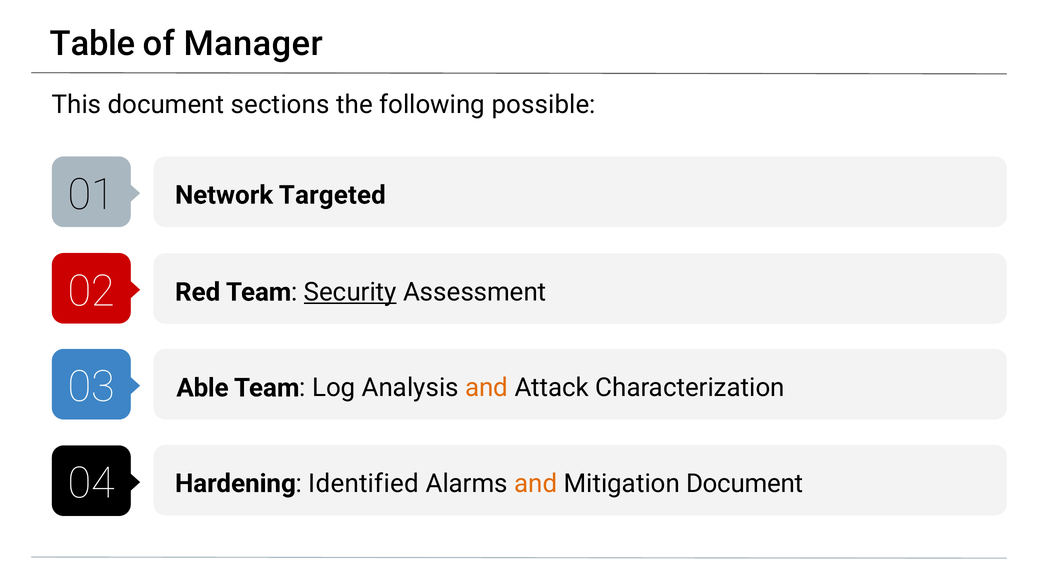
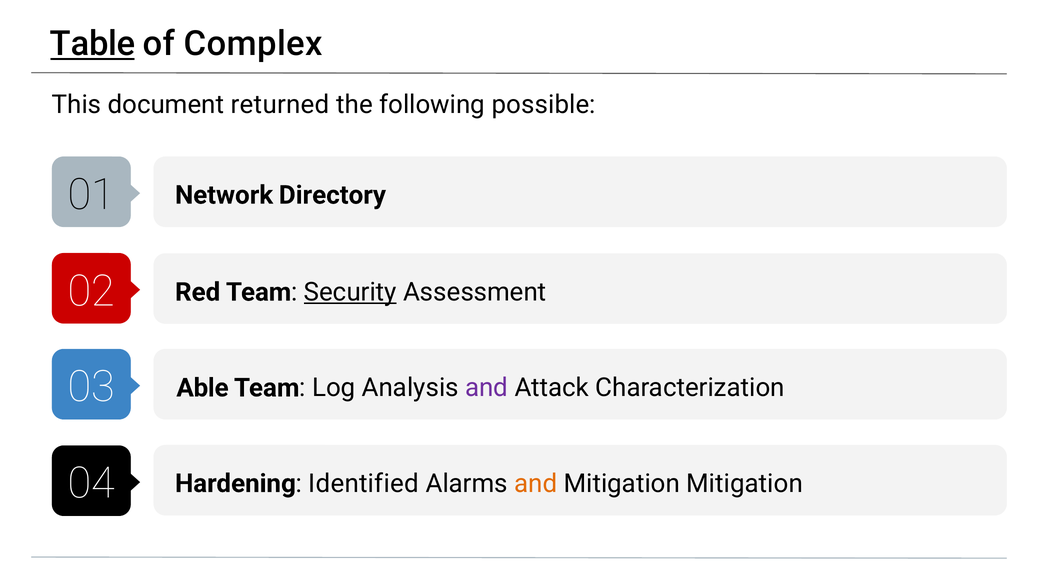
Table underline: none -> present (93, 44)
Manager: Manager -> Complex (253, 44)
sections: sections -> returned (280, 105)
Targeted: Targeted -> Directory (332, 195)
and colour: orange -> purple (487, 388)
Mitigation Document: Document -> Mitigation (745, 483)
